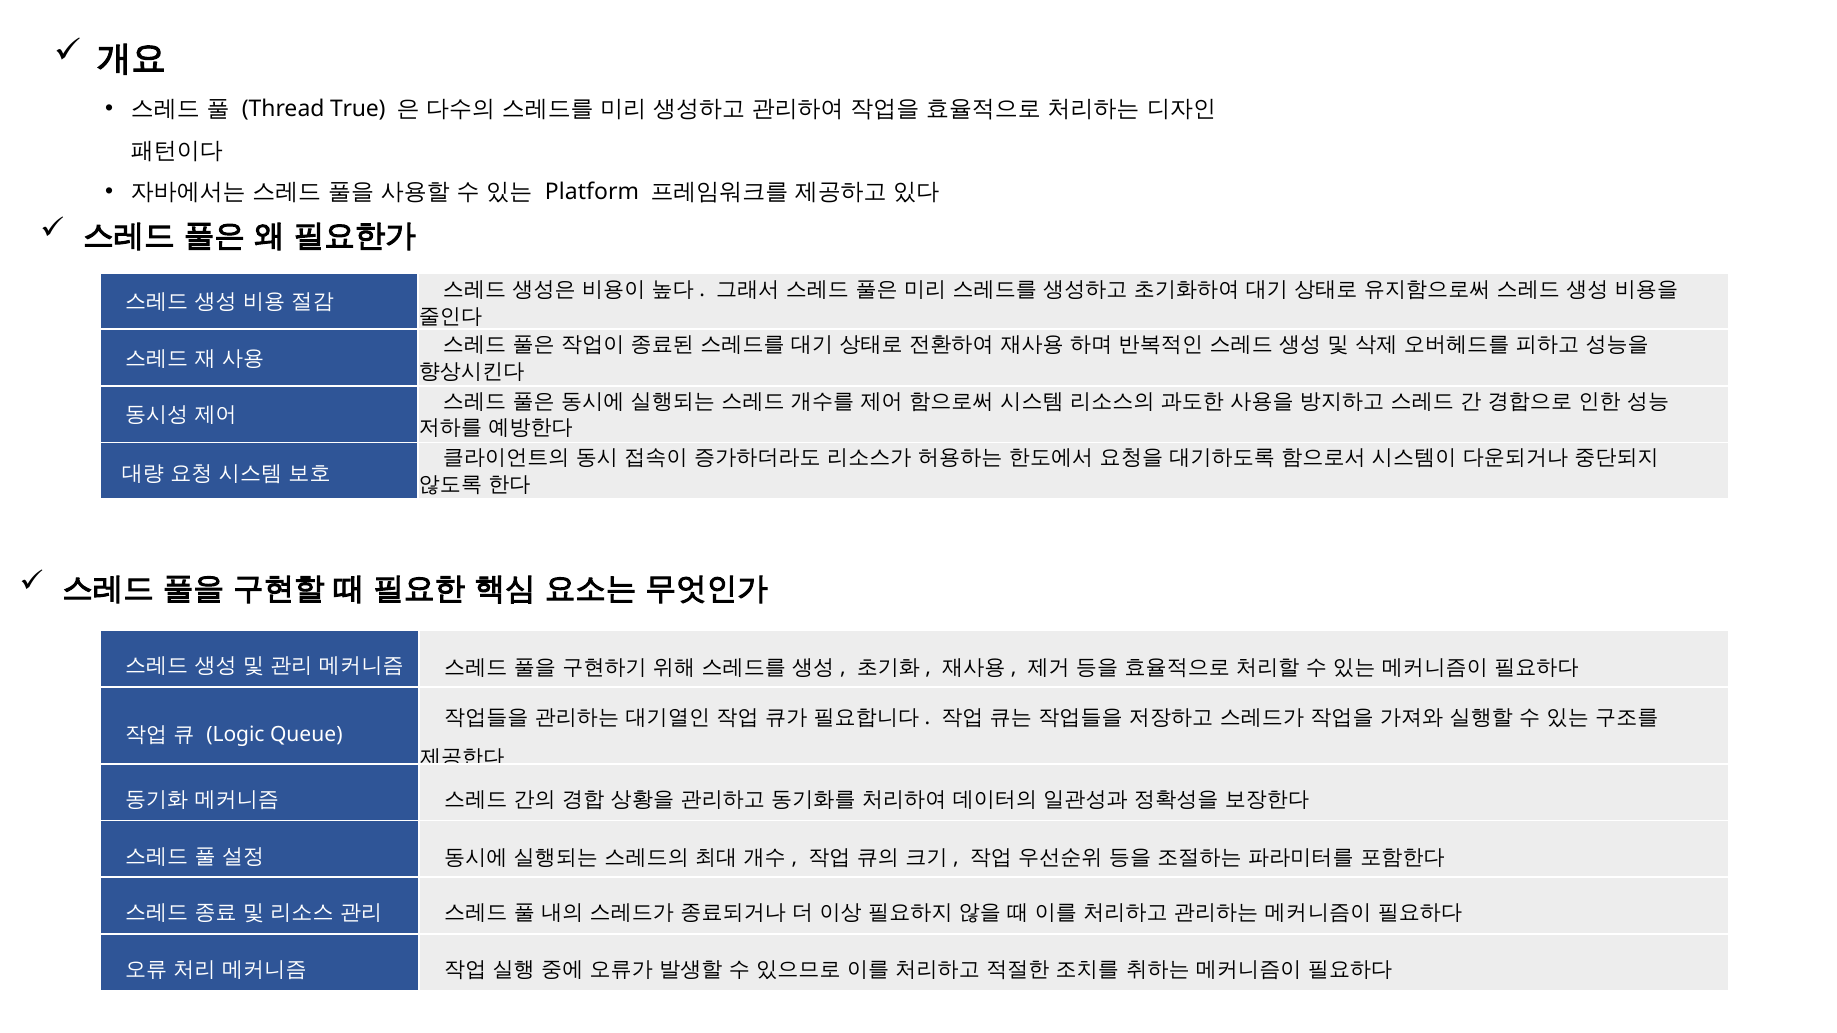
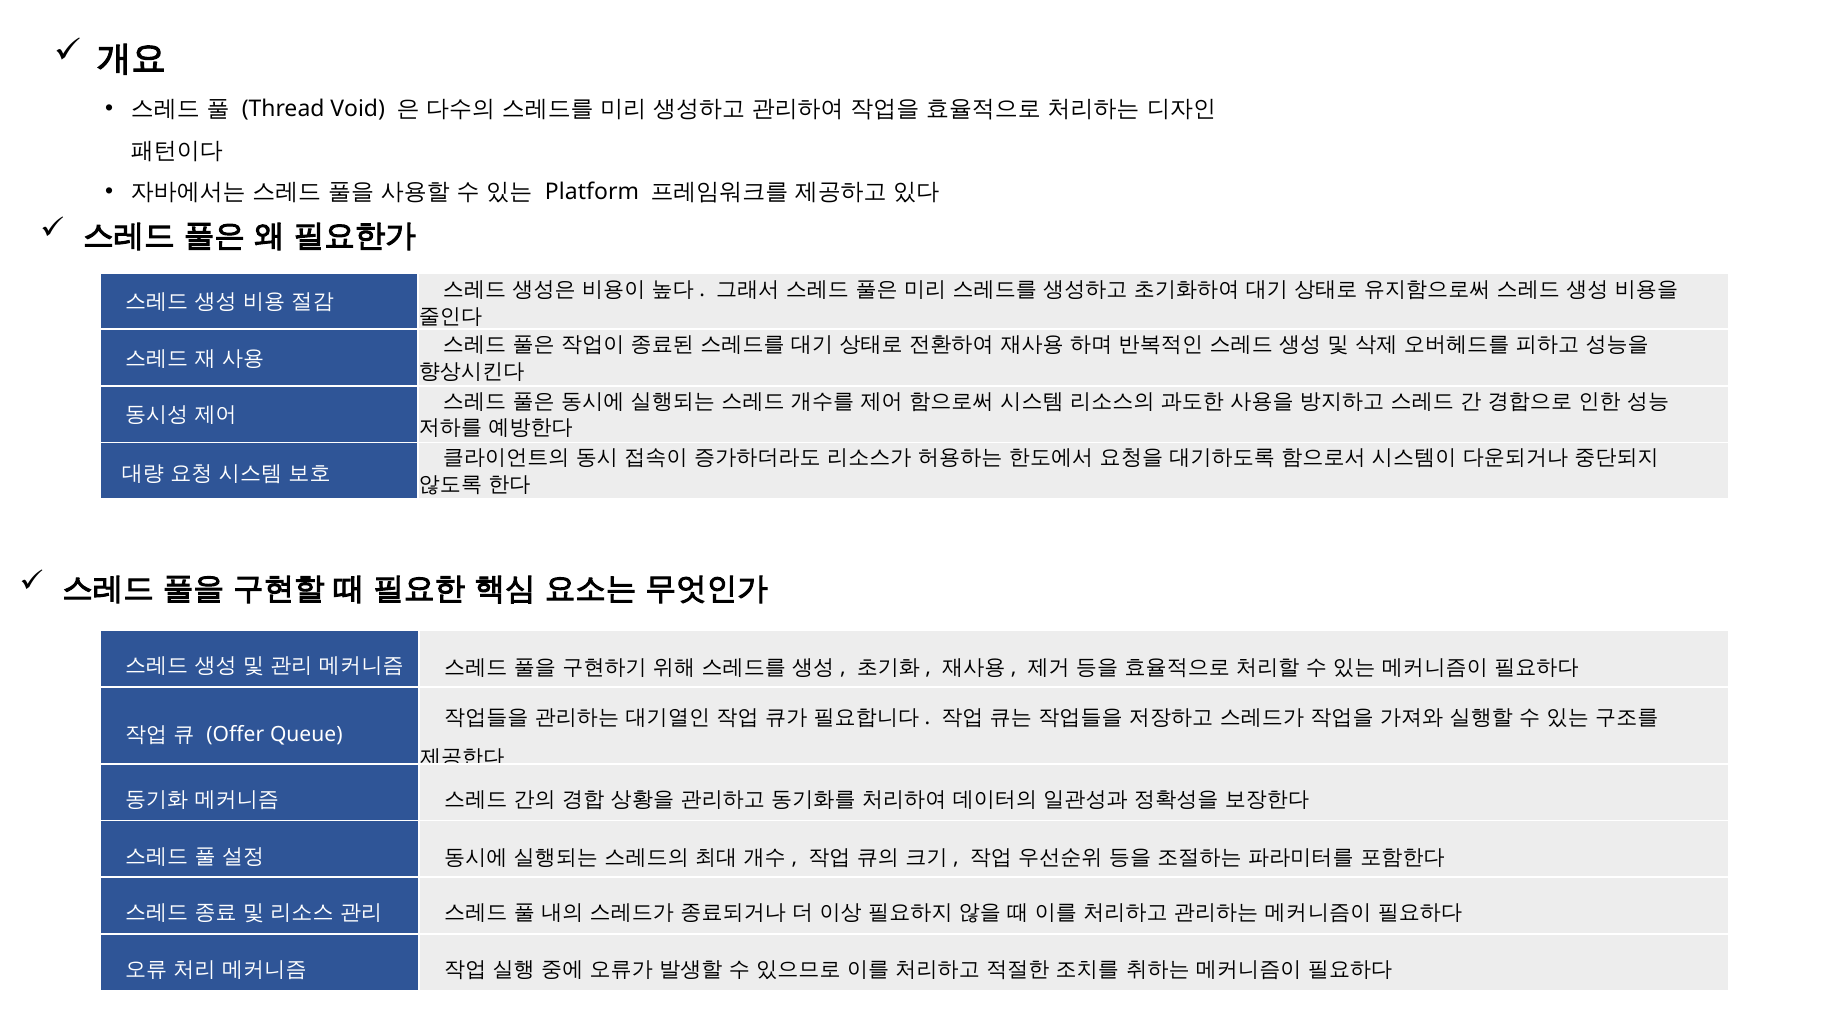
True: True -> Void (358, 109)
Logic: Logic -> Offer (235, 735)
